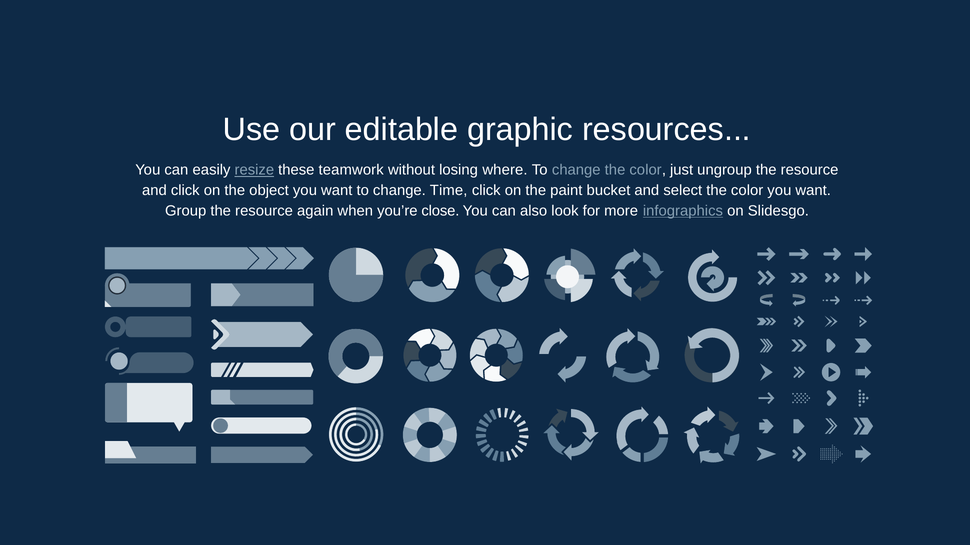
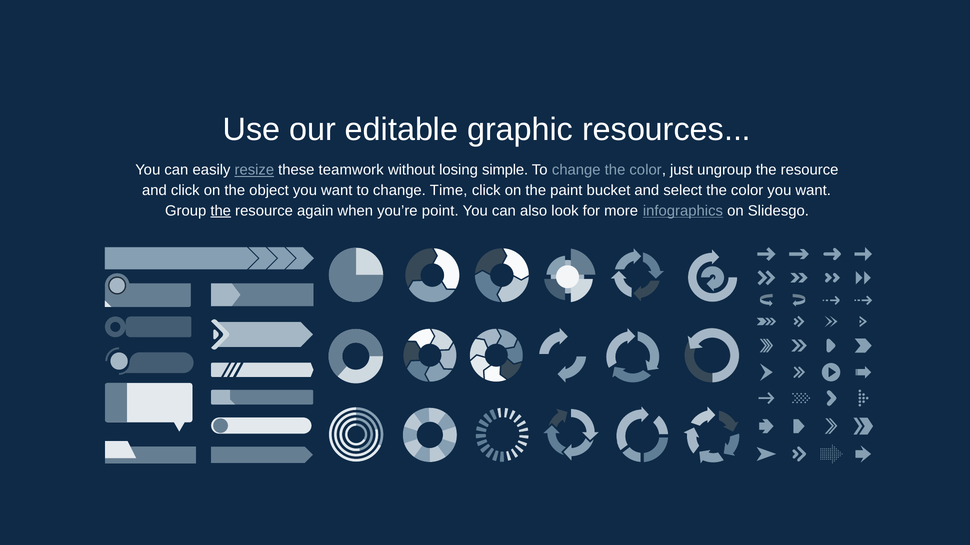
where: where -> simple (505, 170)
the underline: none -> present (221, 211)
close: close -> point (440, 211)
